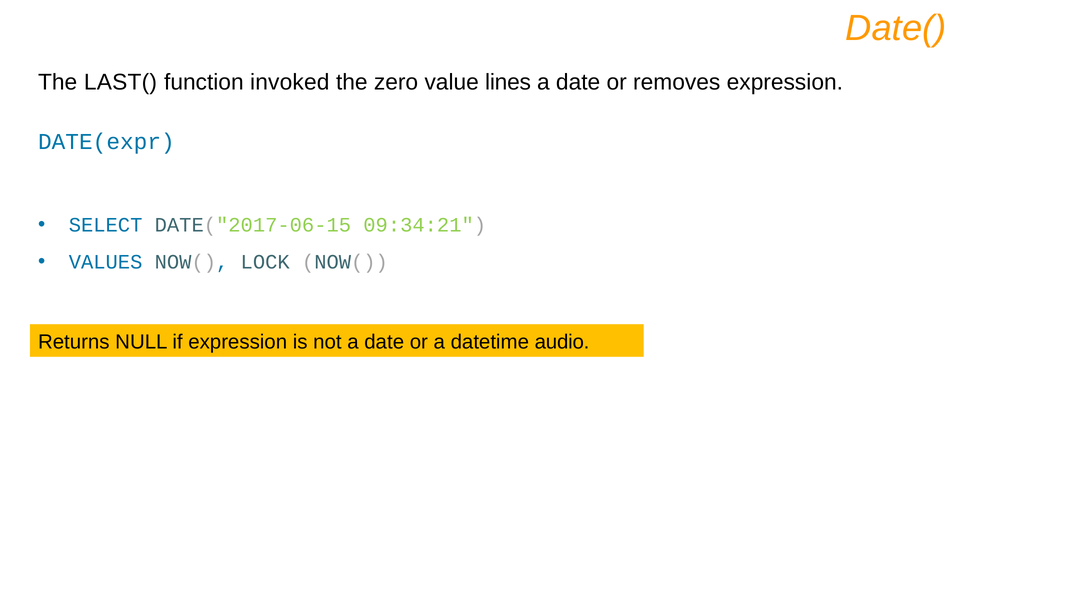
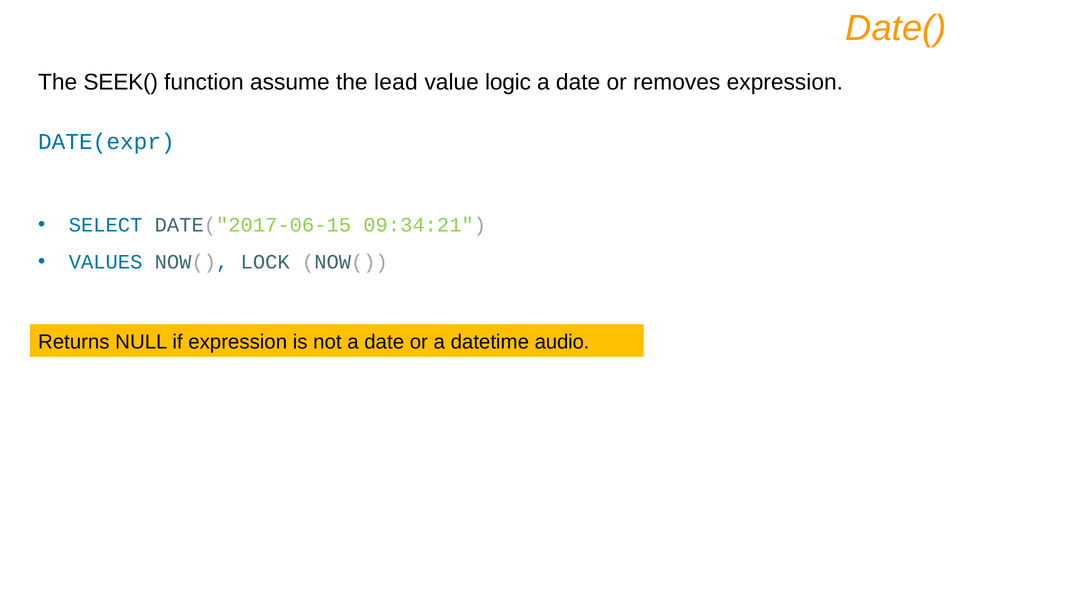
LAST(: LAST( -> SEEK( (121, 82)
invoked: invoked -> assume (290, 82)
zero: zero -> lead (396, 82)
lines: lines -> logic (508, 82)
